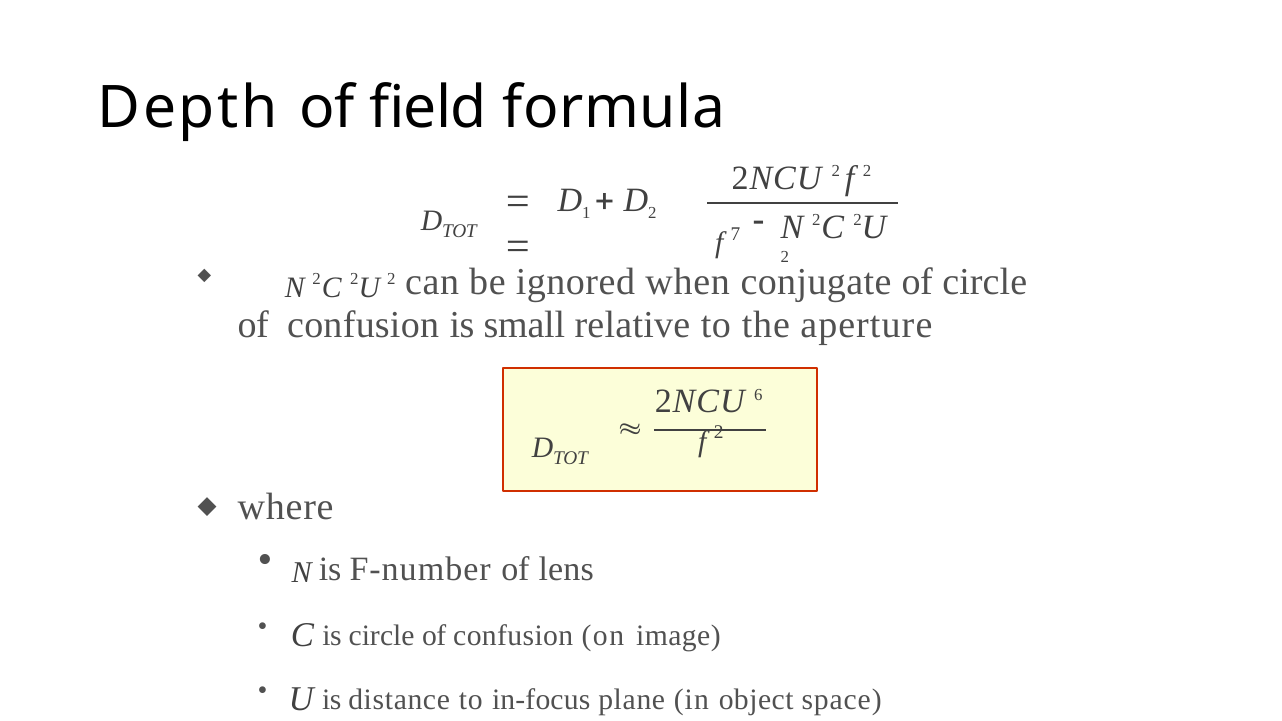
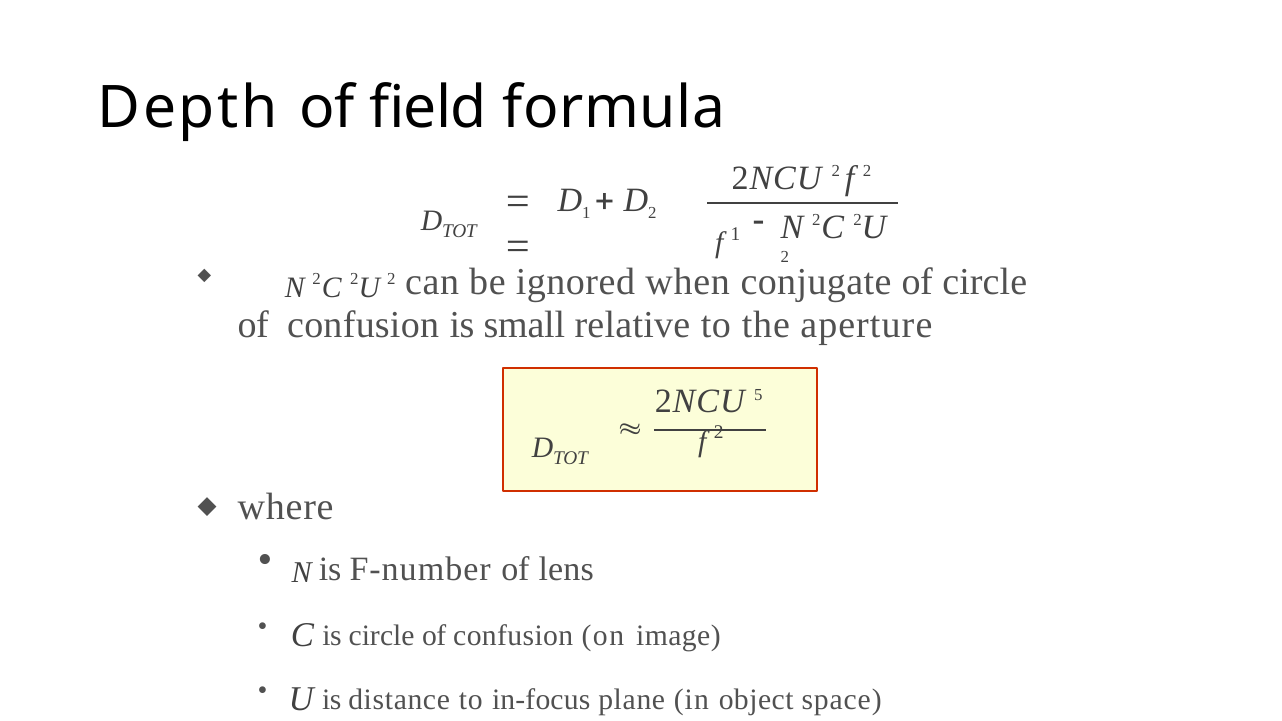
f 7: 7 -> 1 (736, 234)
6: 6 -> 5 (758, 395)
